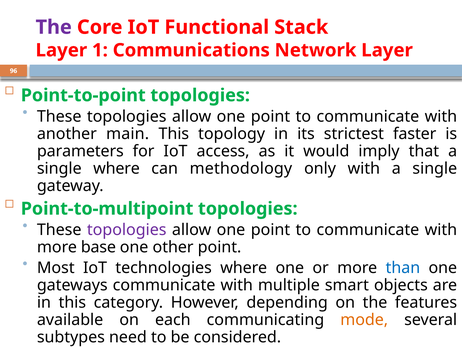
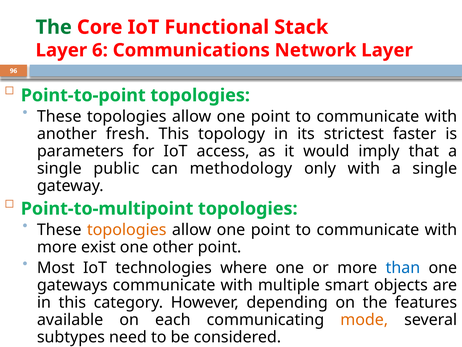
The colour: purple -> green (54, 27)
1: 1 -> 6 (100, 50)
main: main -> fresh (128, 134)
single where: where -> public (116, 168)
topologies colour: purple -> orange (127, 230)
base: base -> exist (98, 247)
